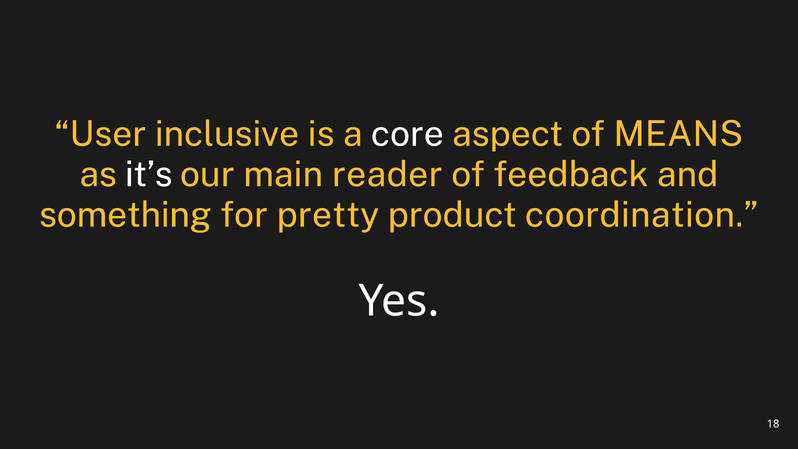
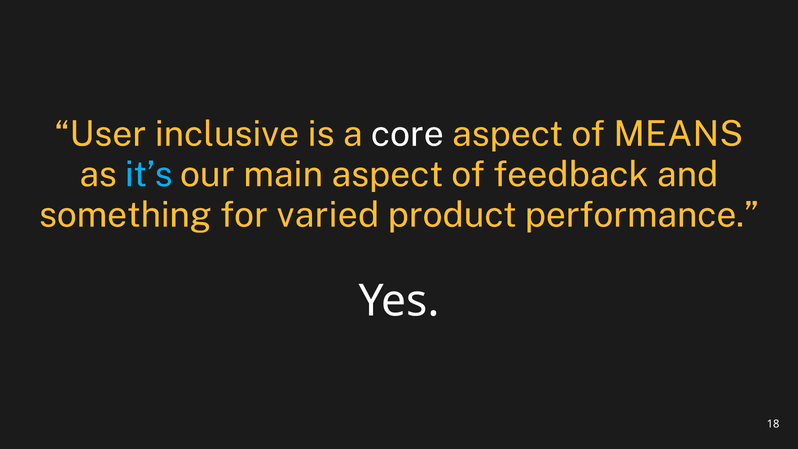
it’s colour: white -> light blue (149, 174)
main reader: reader -> aspect (387, 174)
pretty: pretty -> varied (328, 215)
coordination: coordination -> performance (642, 215)
